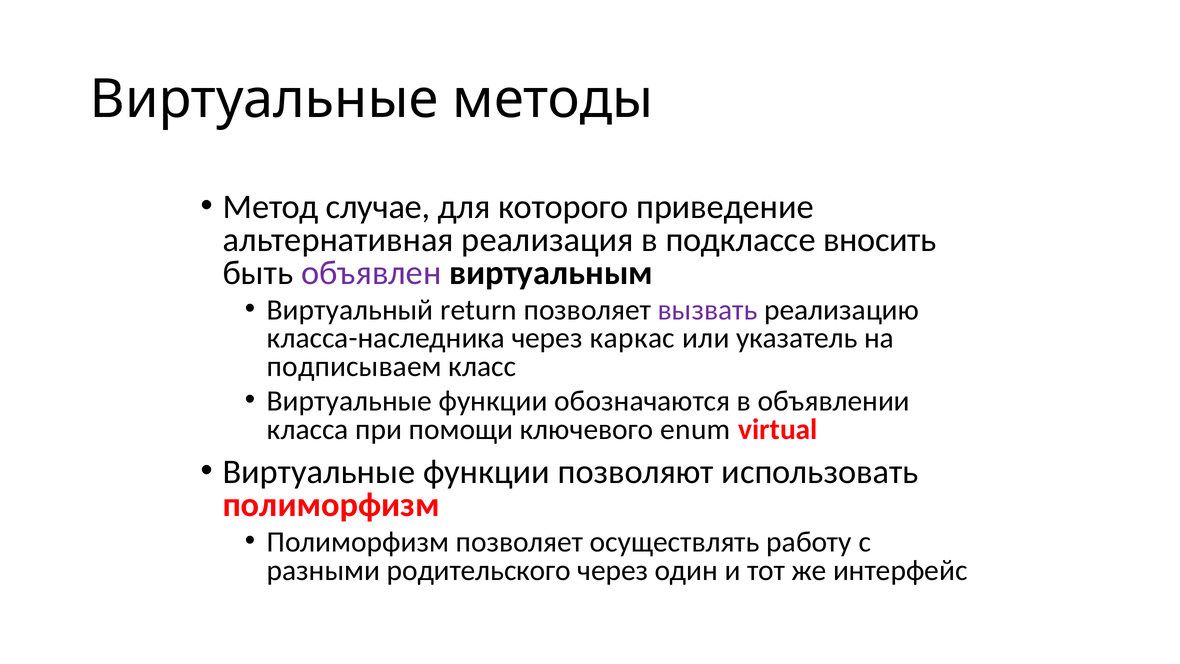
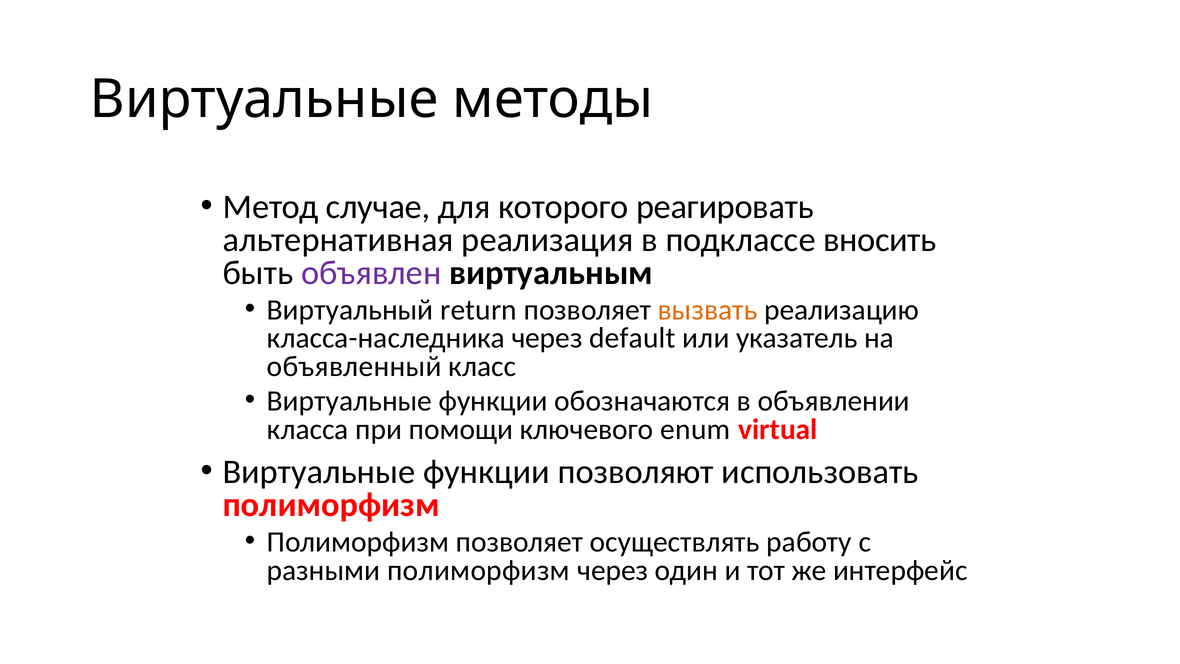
приведение: приведение -> реагировать (725, 207)
вызвать colour: purple -> orange (708, 310)
каркас: каркас -> default (632, 338)
подписываем: подписываем -> объявленный (354, 366)
разными родительского: родительского -> полиморфизм (479, 570)
